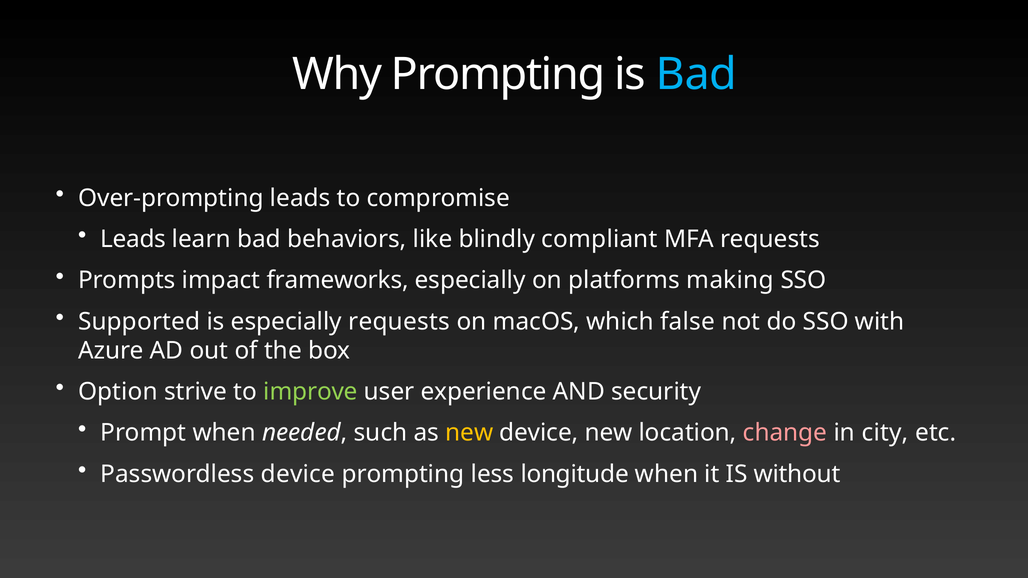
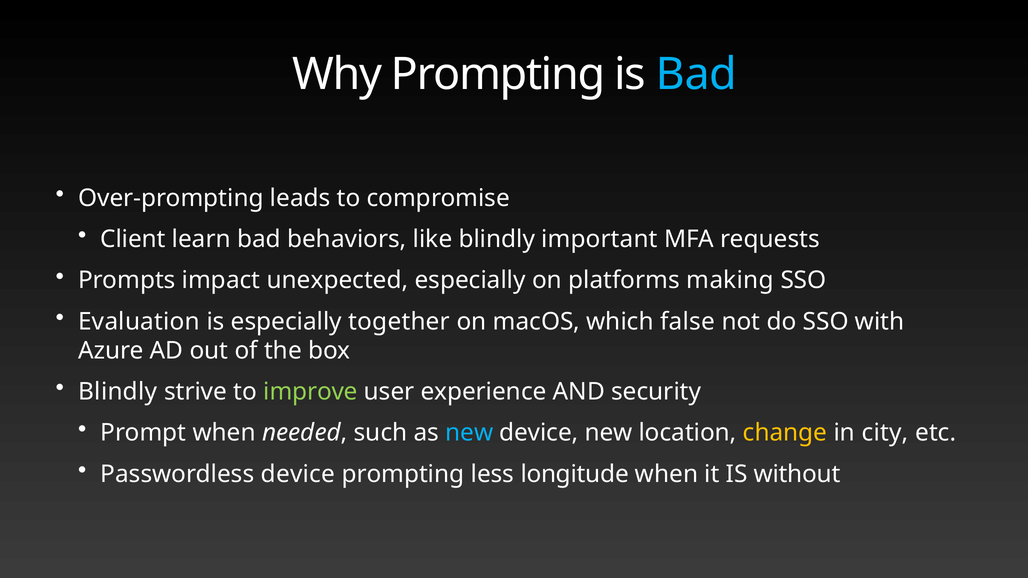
Leads: Leads -> Client (133, 239)
compliant: compliant -> important (600, 239)
frameworks: frameworks -> unexpected (337, 281)
Supported: Supported -> Evaluation (139, 322)
especially requests: requests -> together (399, 322)
Option: Option -> Blindly (118, 392)
new colour: yellow -> light blue (469, 433)
change colour: pink -> yellow (785, 433)
